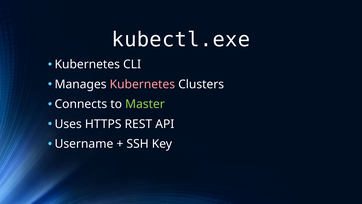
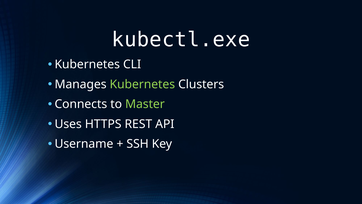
Kubernetes colour: pink -> light green (142, 84)
